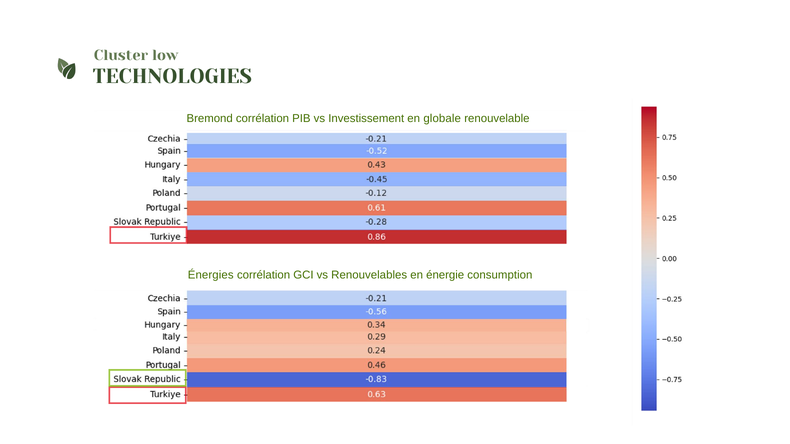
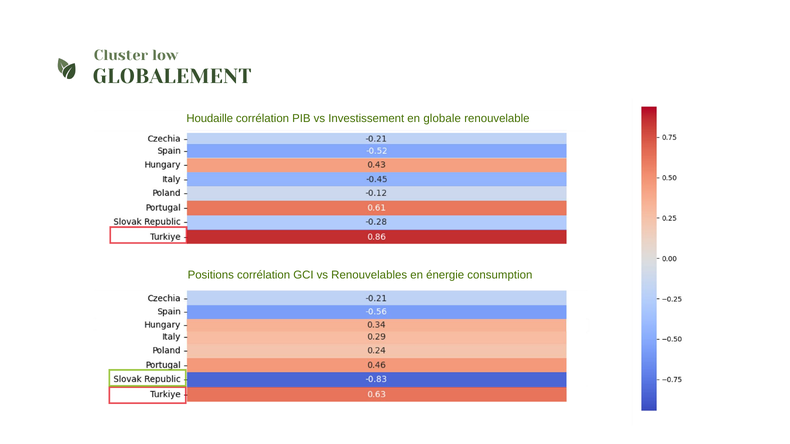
TECHNOLOGIES: TECHNOLOGIES -> GLOBALEMENT (172, 77)
Bremond: Bremond -> Houdaille (210, 119)
Énergies: Énergies -> Positions (211, 275)
